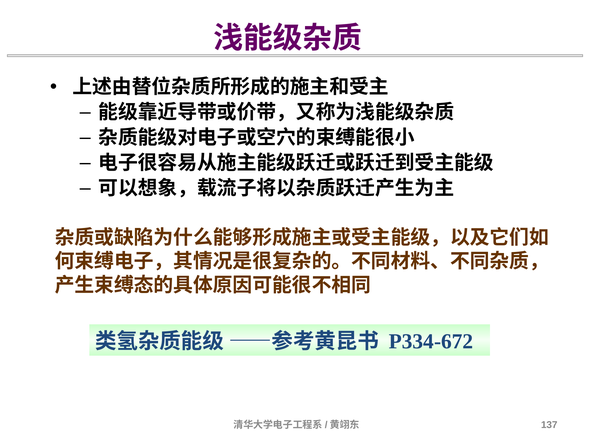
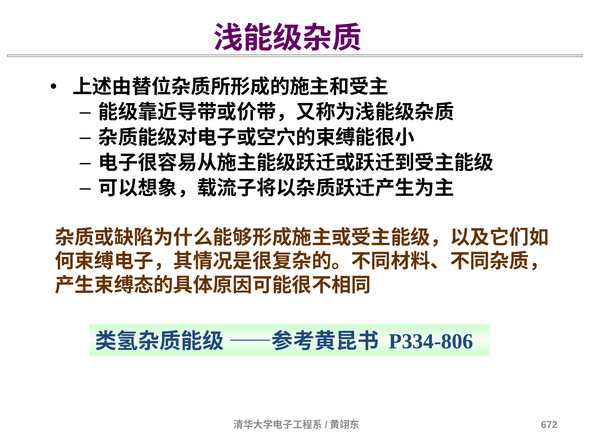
P334-672: P334-672 -> P334-806 (431, 341)
137: 137 -> 672 (549, 425)
